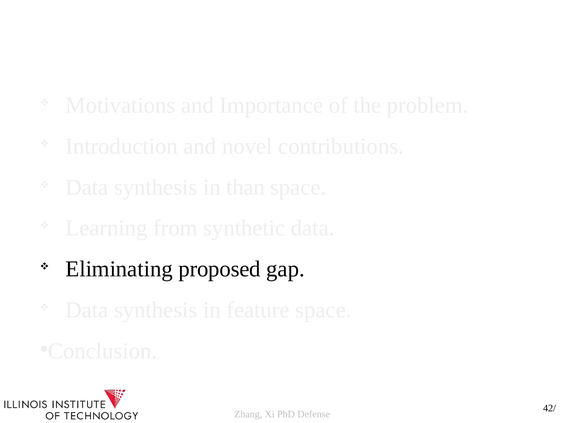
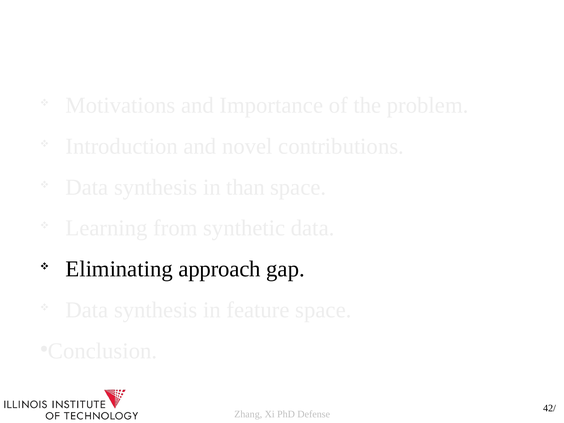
proposed: proposed -> approach (220, 269)
